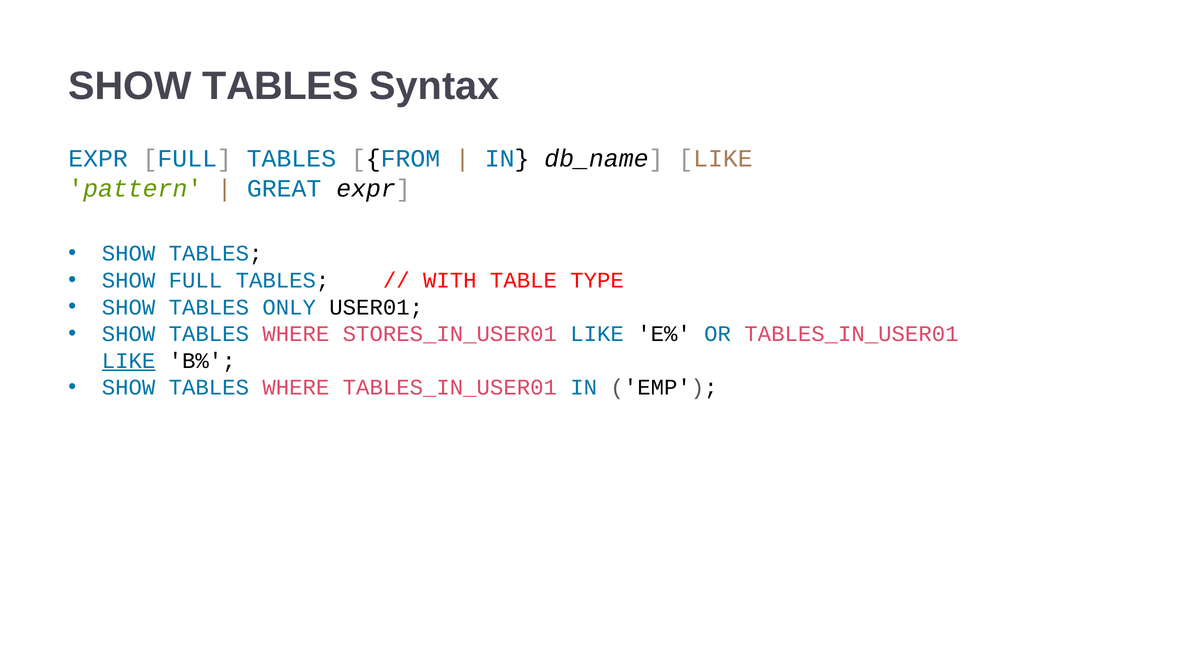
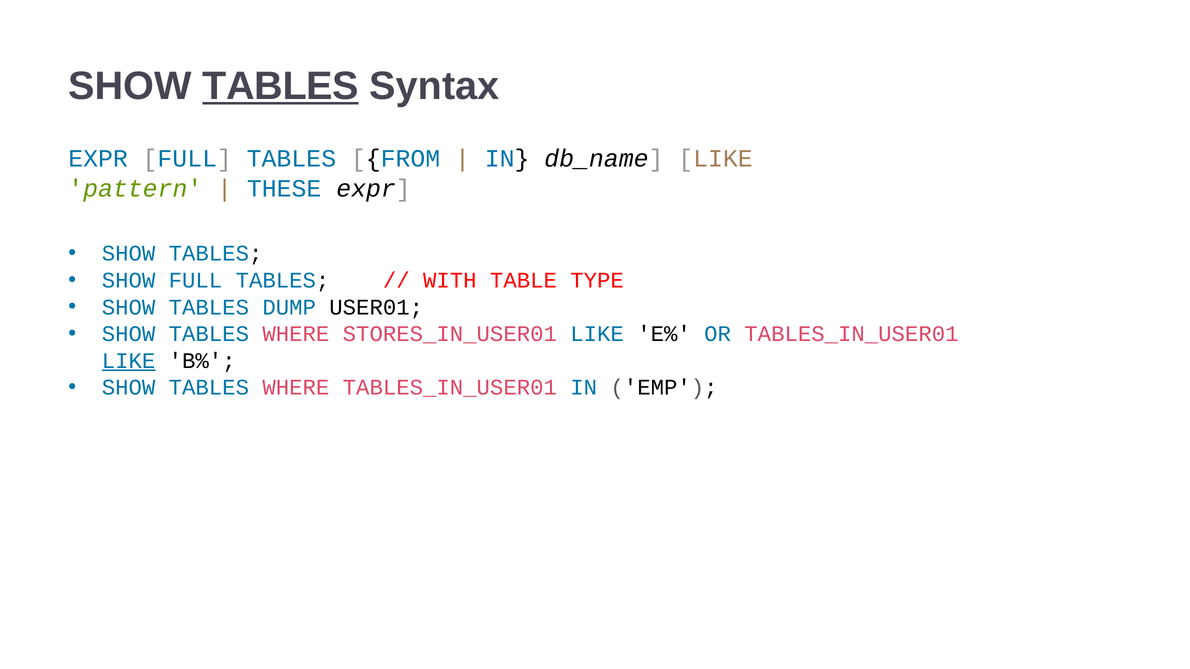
TABLES underline: none -> present (281, 86)
GREAT: GREAT -> THESE (284, 188)
ONLY: ONLY -> DUMP (289, 307)
